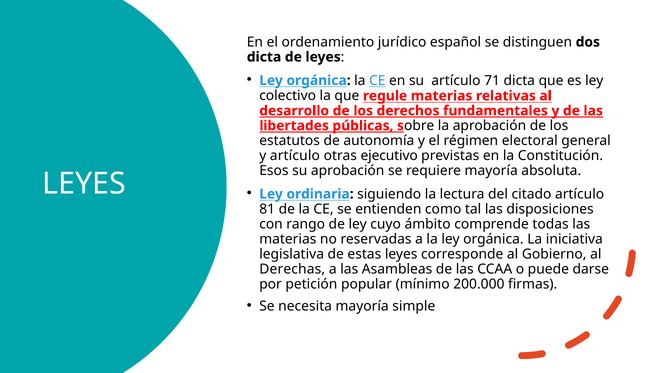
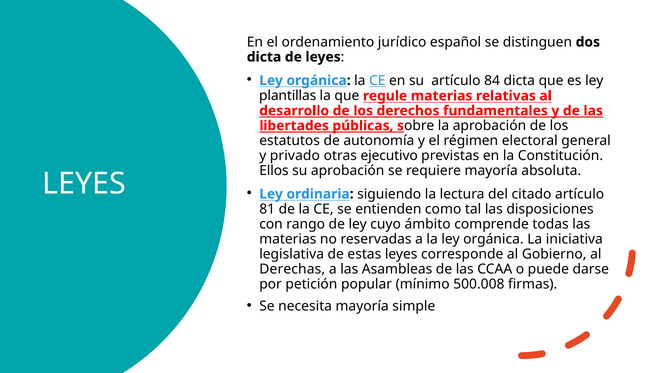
71: 71 -> 84 (492, 80)
colectivo: colectivo -> plantillas (288, 96)
y artículo: artículo -> privado (295, 156)
Esos: Esos -> Ellos (274, 171)
200.000: 200.000 -> 500.008 (479, 284)
